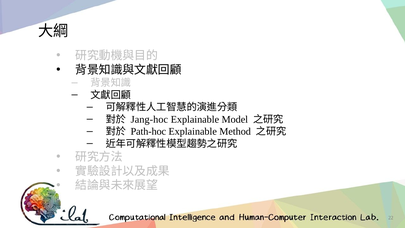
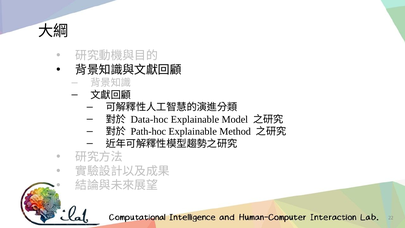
Jang-hoc: Jang-hoc -> Data-hoc (149, 119)
